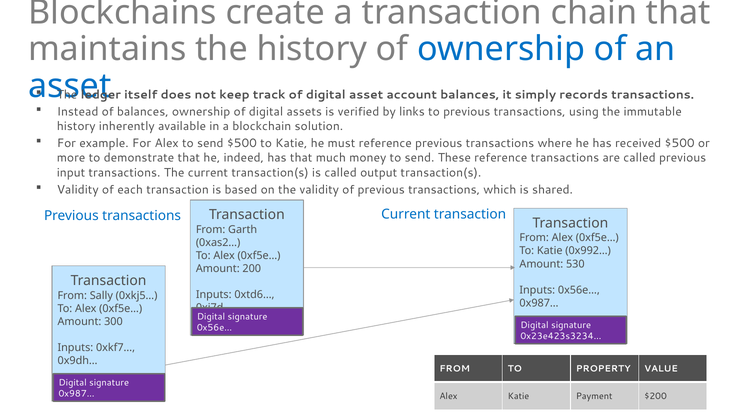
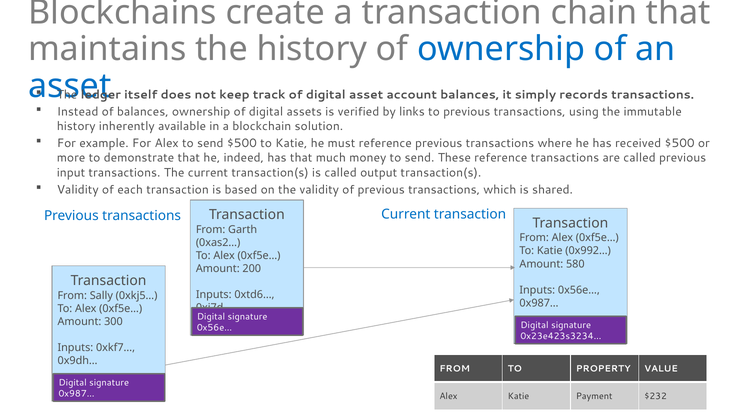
530: 530 -> 580 (575, 264)
$200: $200 -> $232 (655, 396)
